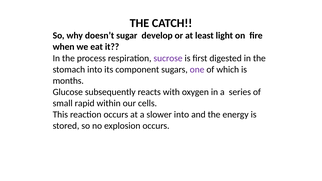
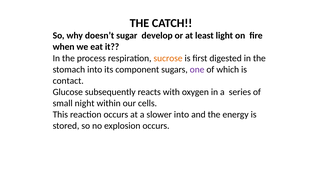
sucrose colour: purple -> orange (168, 58)
months: months -> contact (68, 81)
rapid: rapid -> night (85, 103)
